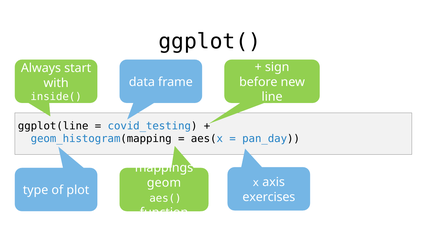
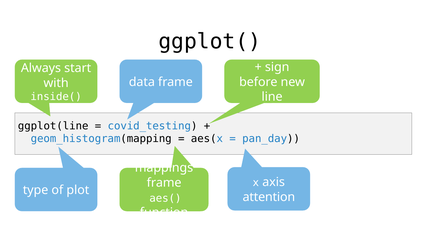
geom: geom -> frame (164, 183)
exercises: exercises -> attention (269, 197)
